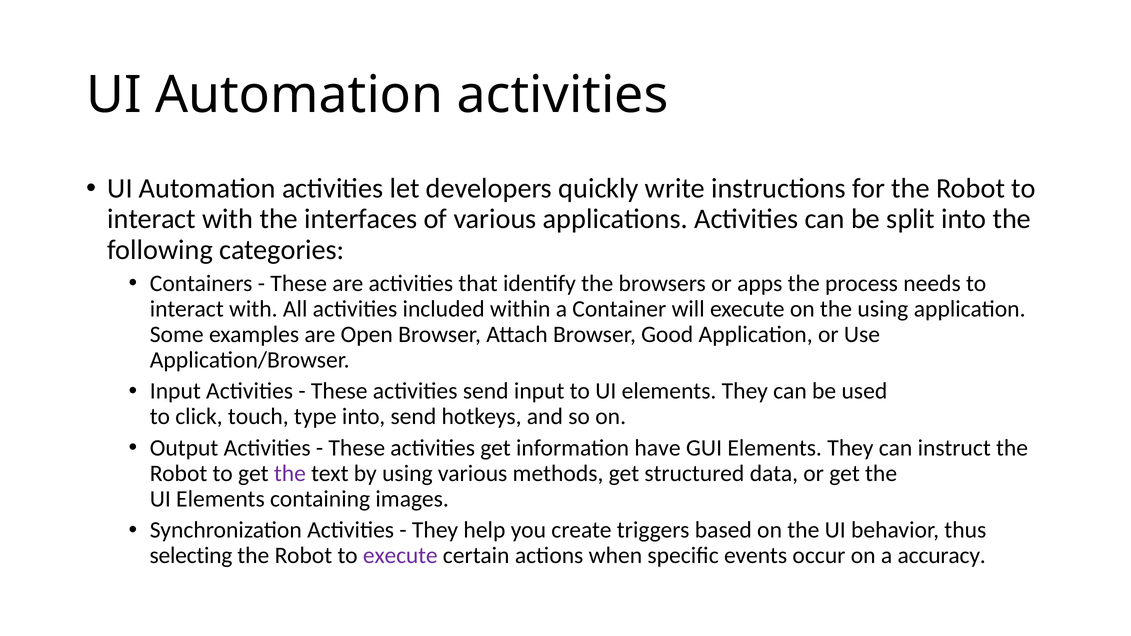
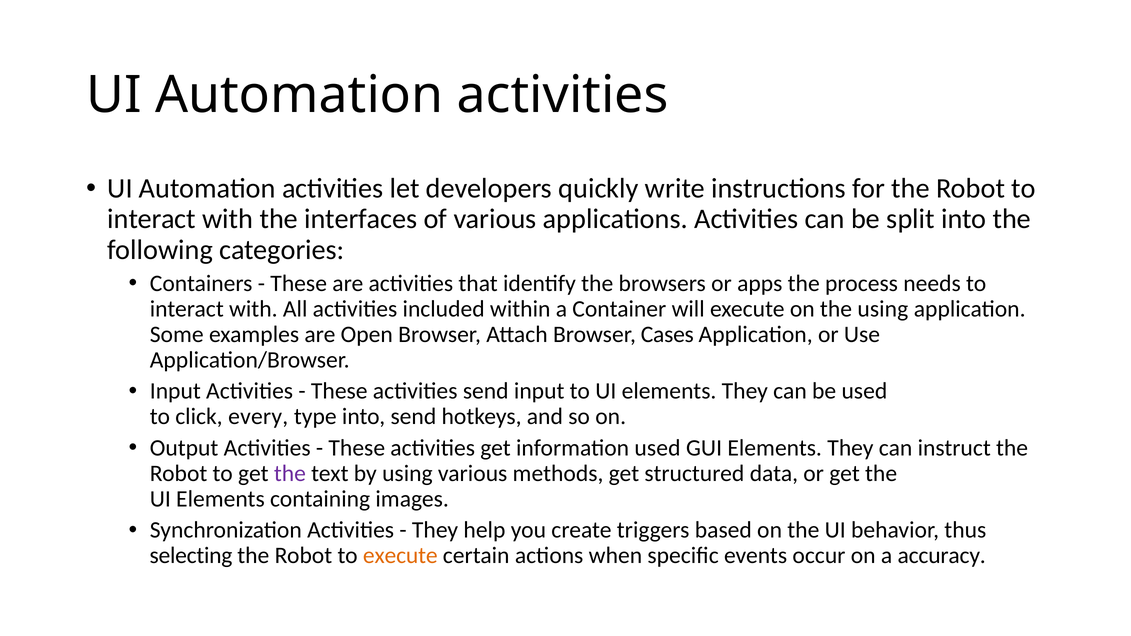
Good: Good -> Cases (667, 335)
touch: touch -> every (258, 417)
information have: have -> used (657, 448)
execute colour: purple -> orange (400, 556)
